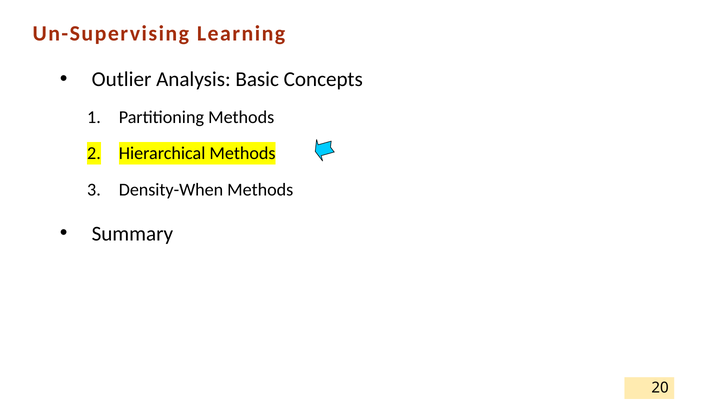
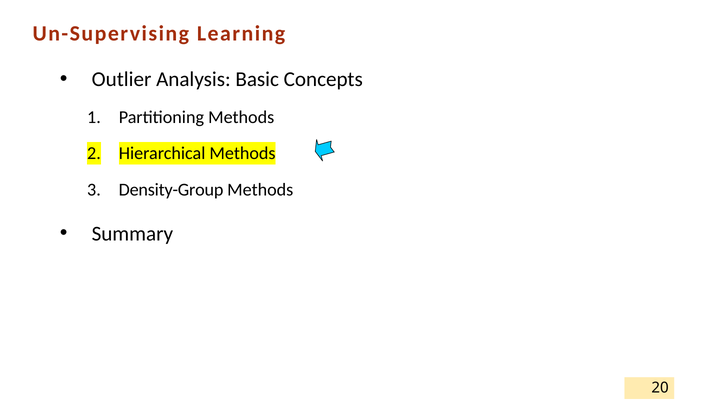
Density-When: Density-When -> Density-Group (171, 190)
